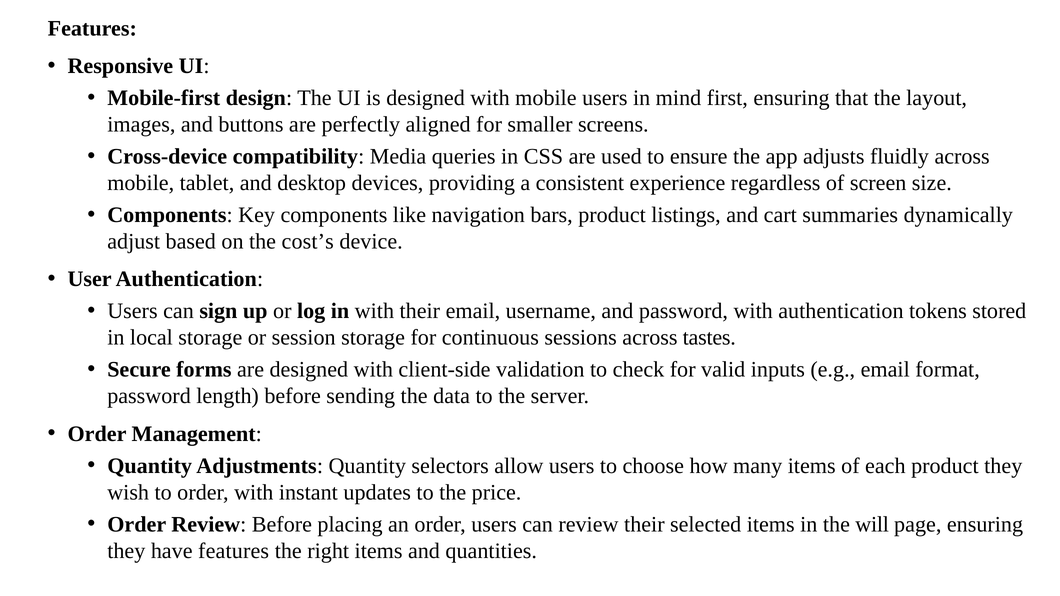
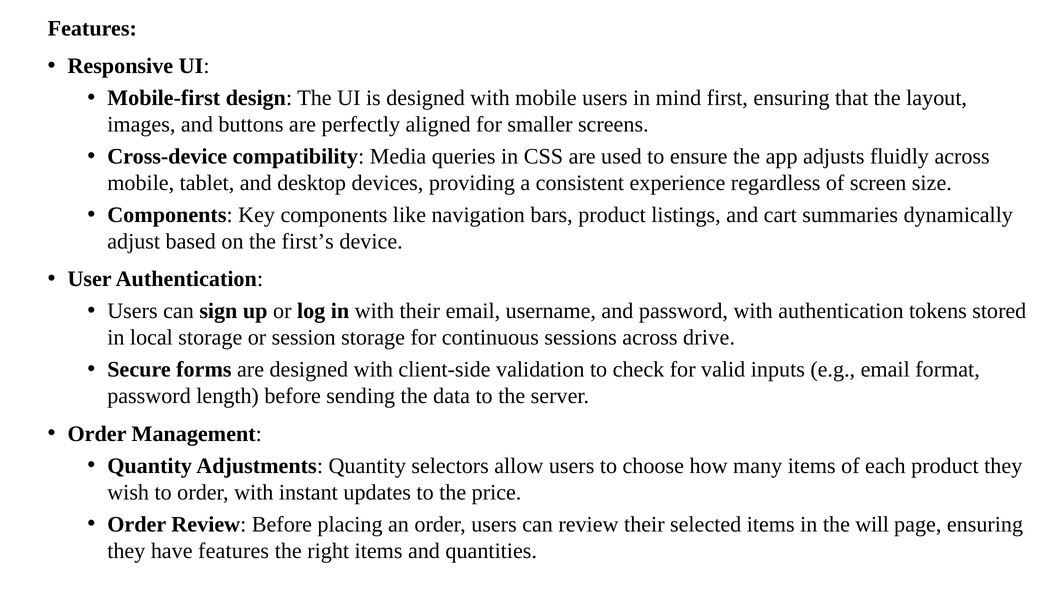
cost’s: cost’s -> first’s (308, 242)
tastes: tastes -> drive (709, 338)
